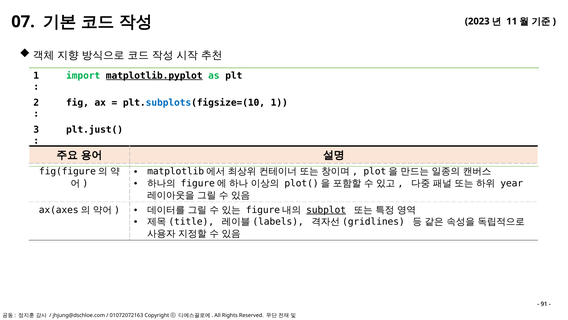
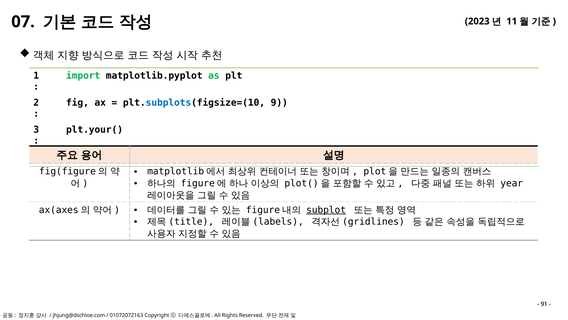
matplotlib.pyplot underline: present -> none (154, 76)
plt.subplots(figsize=(10 1: 1 -> 9 (279, 103)
plt.just(: plt.just( -> plt.your( (95, 130)
